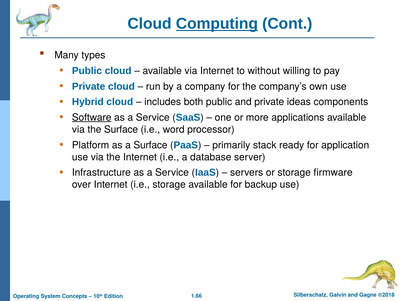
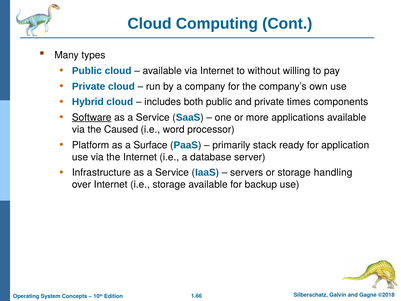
Computing underline: present -> none (217, 24)
ideas: ideas -> times (299, 102)
the Surface: Surface -> Caused (121, 129)
firmware: firmware -> handling (333, 173)
